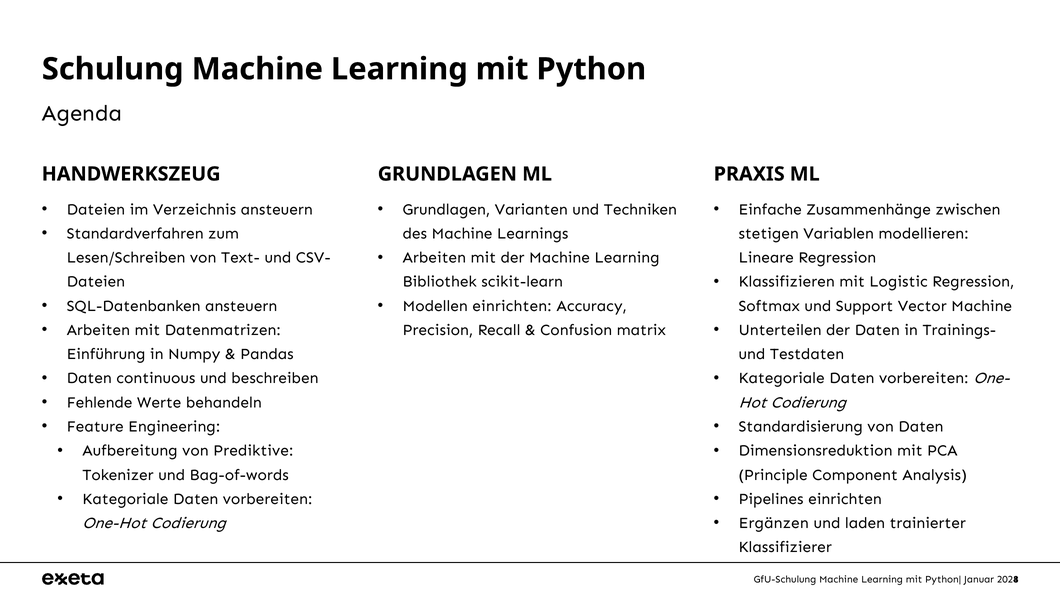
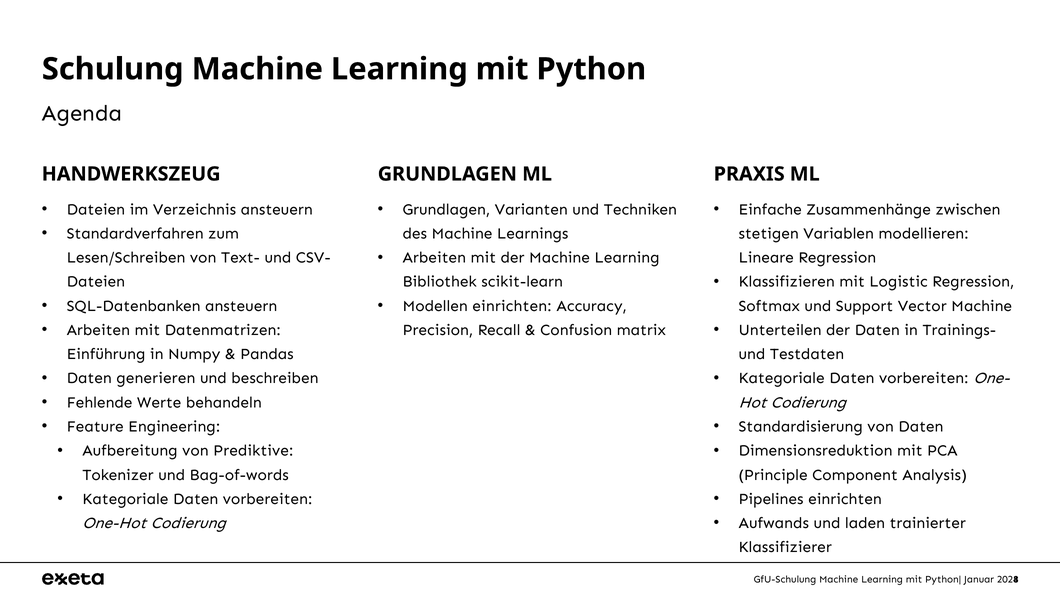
continuous: continuous -> generieren (156, 378)
Ergänzen: Ergänzen -> Aufwands (774, 523)
